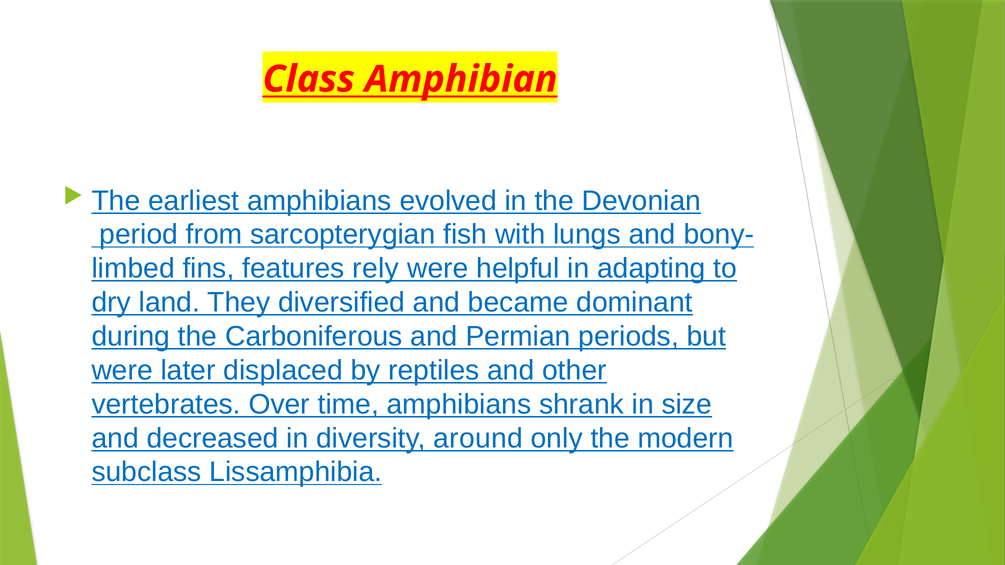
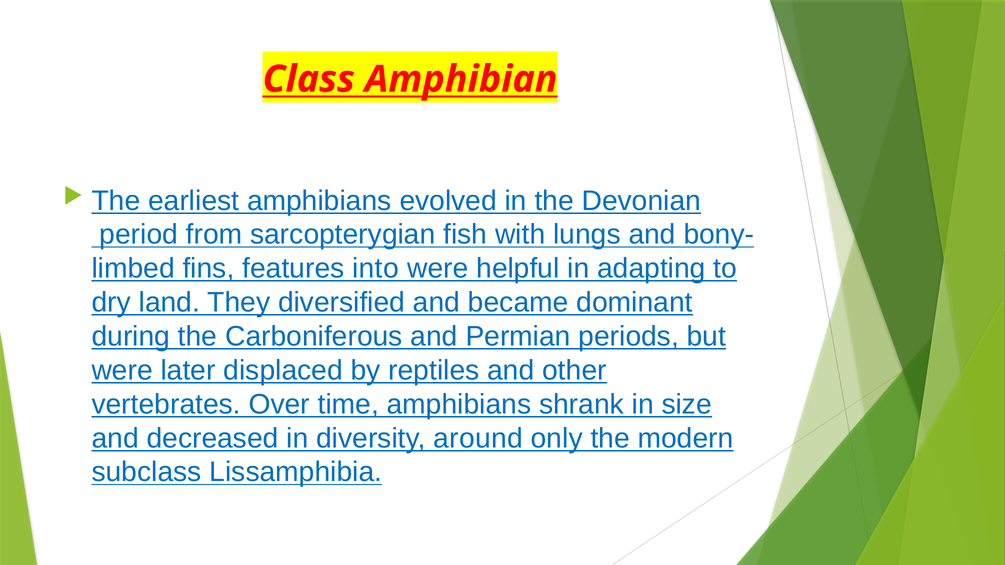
rely: rely -> into (376, 269)
